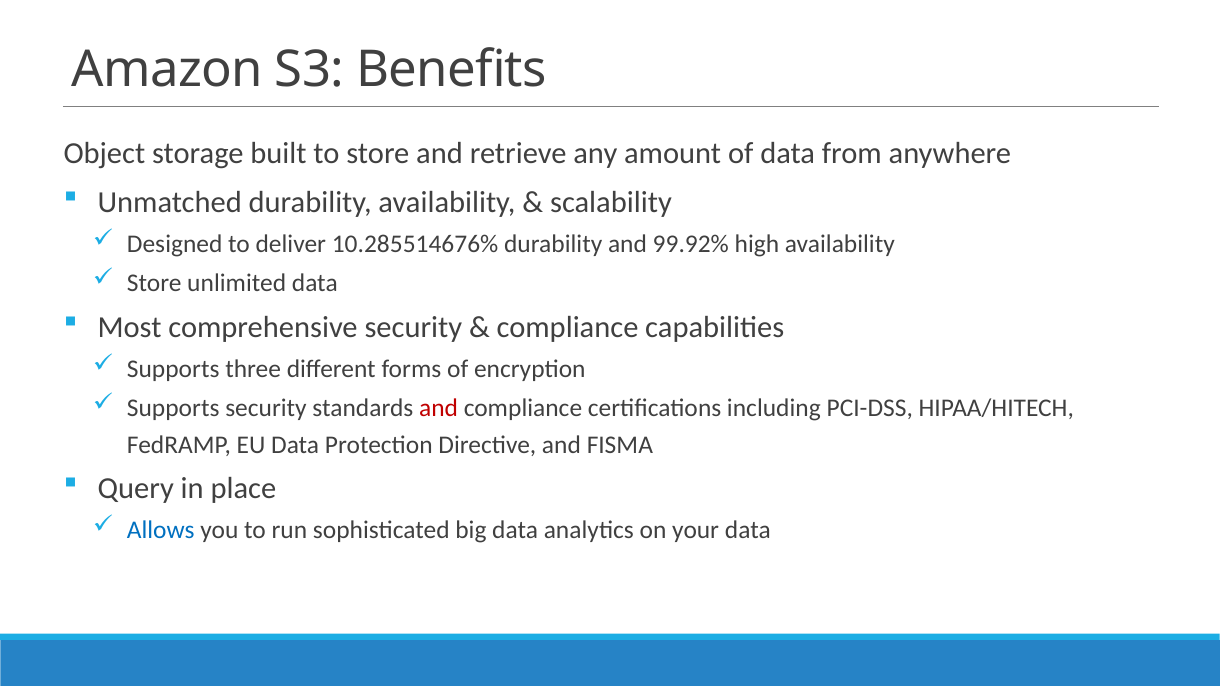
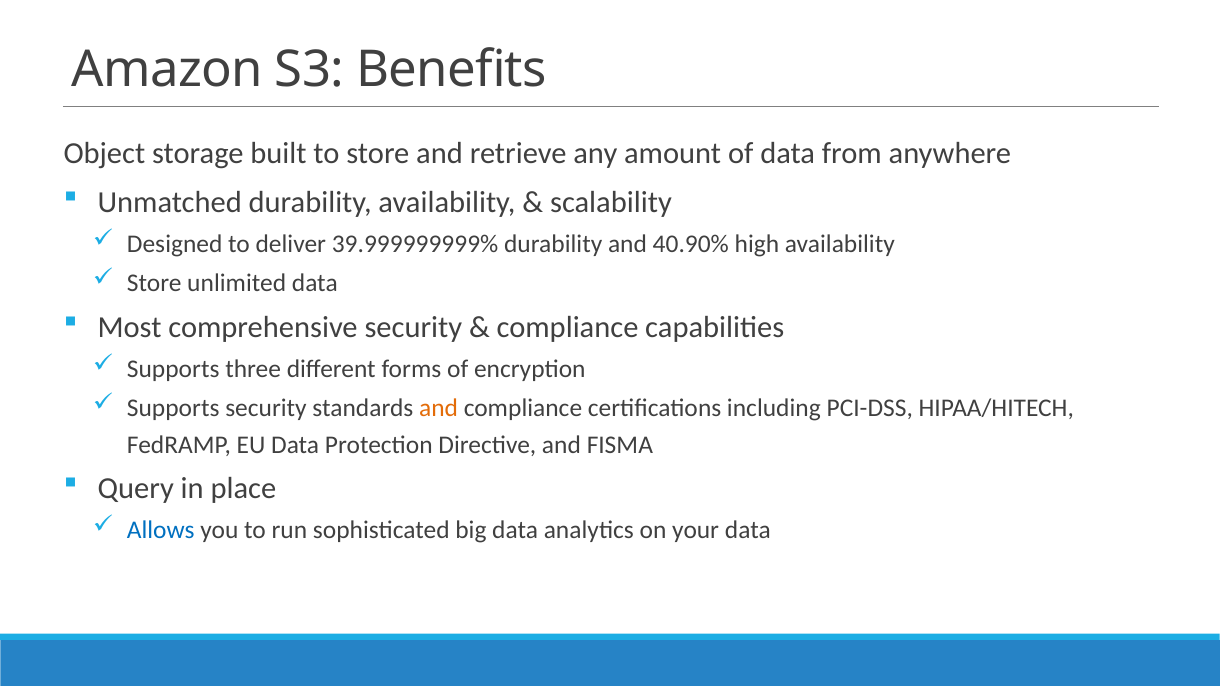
10.285514676%: 10.285514676% -> 39.999999999% (415, 245)
99.92%: 99.92% -> 40.90% (691, 245)
and colour: red -> orange (439, 408)
